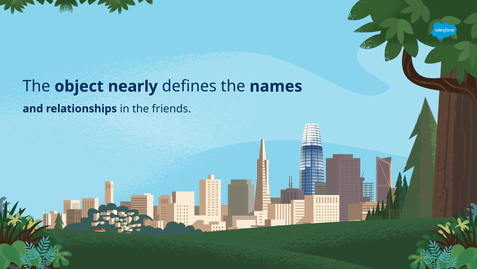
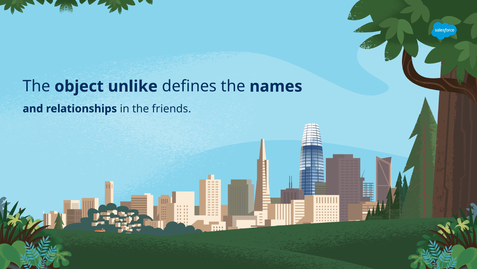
nearly: nearly -> unlike (133, 86)
